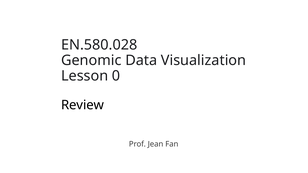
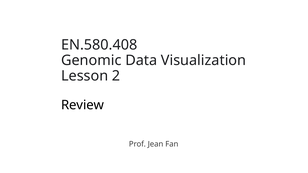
EN.580.028: EN.580.028 -> EN.580.408 (99, 45)
0: 0 -> 2 (116, 76)
